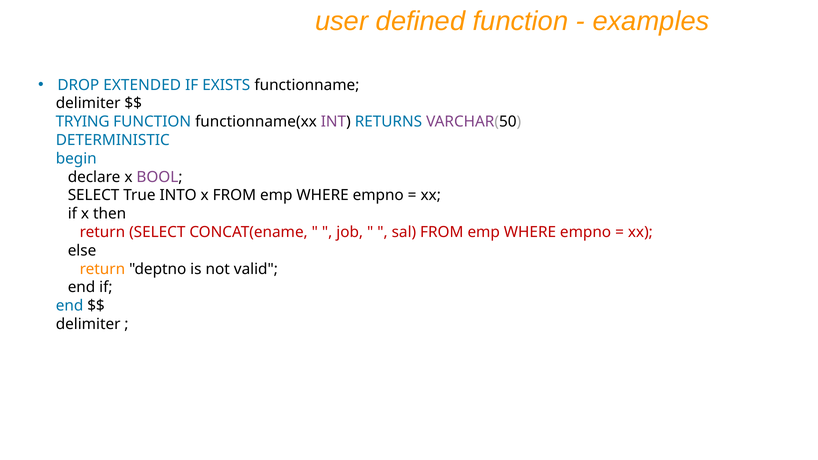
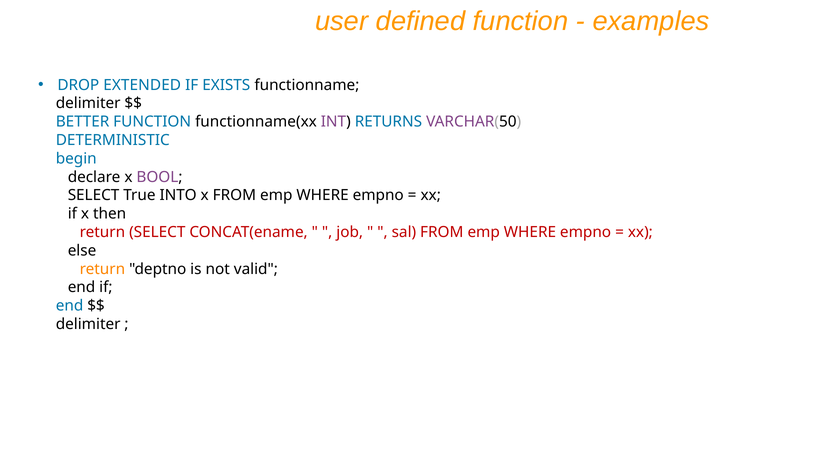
TRYING: TRYING -> BETTER (83, 122)
